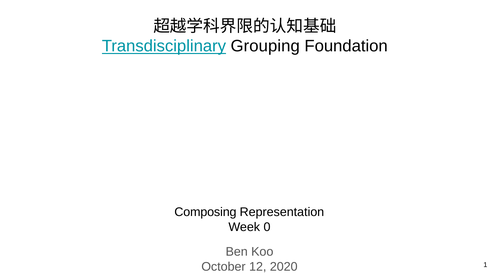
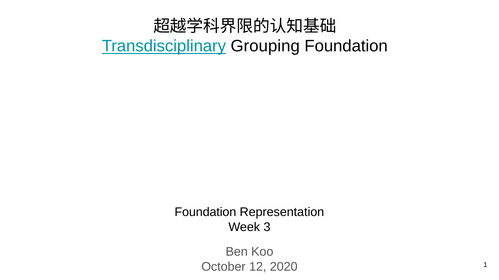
Composing: Composing -> Foundation (205, 213)
0: 0 -> 3 (267, 227)
